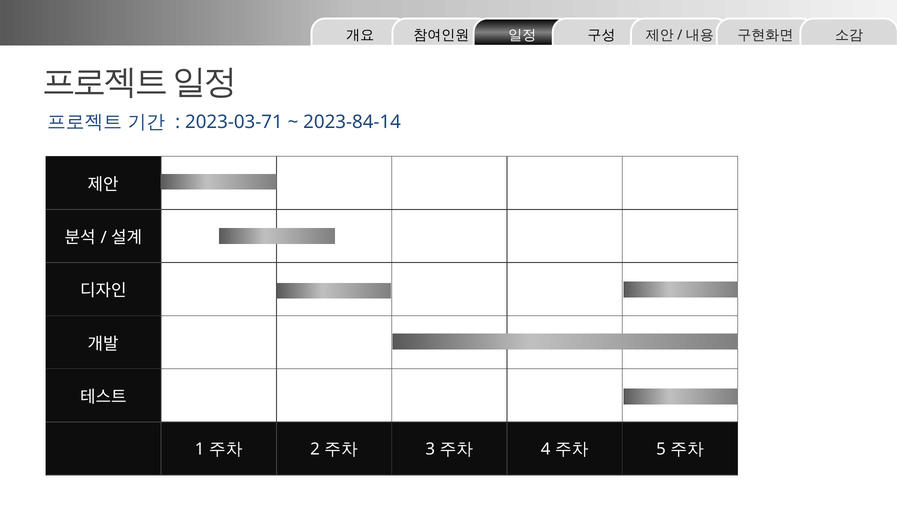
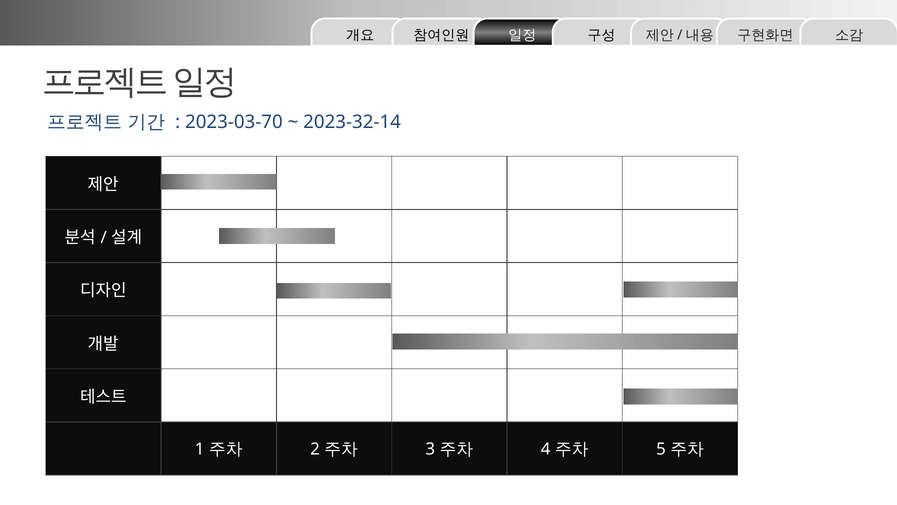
2023-03-71: 2023-03-71 -> 2023-03-70 (234, 122)
2023-84-14: 2023-84-14 -> 2023-32-14 (352, 122)
